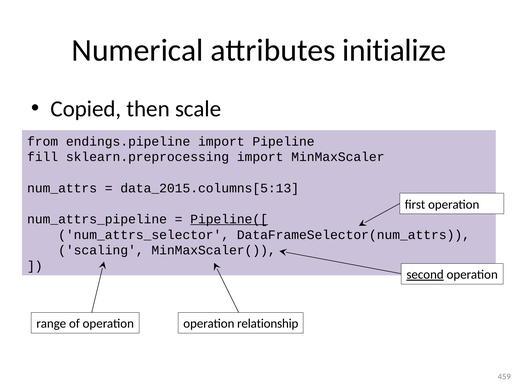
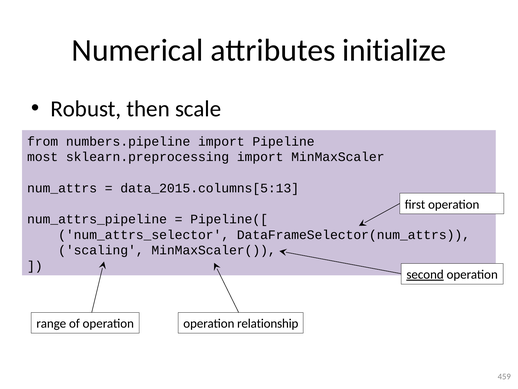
Copied: Copied -> Robust (86, 109)
endings.pipeline: endings.pipeline -> numbers.pipeline (128, 141)
fill: fill -> most (43, 157)
Pipeline([ underline: present -> none (229, 219)
